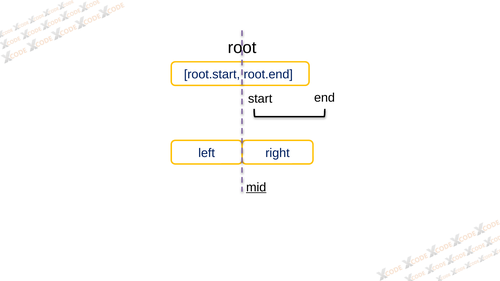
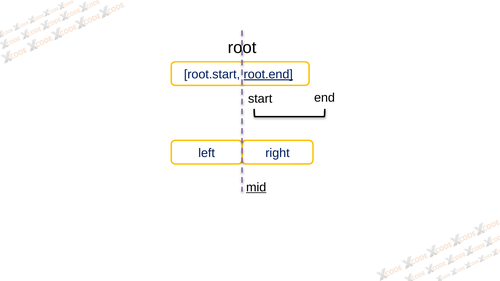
root.end underline: none -> present (268, 75)
